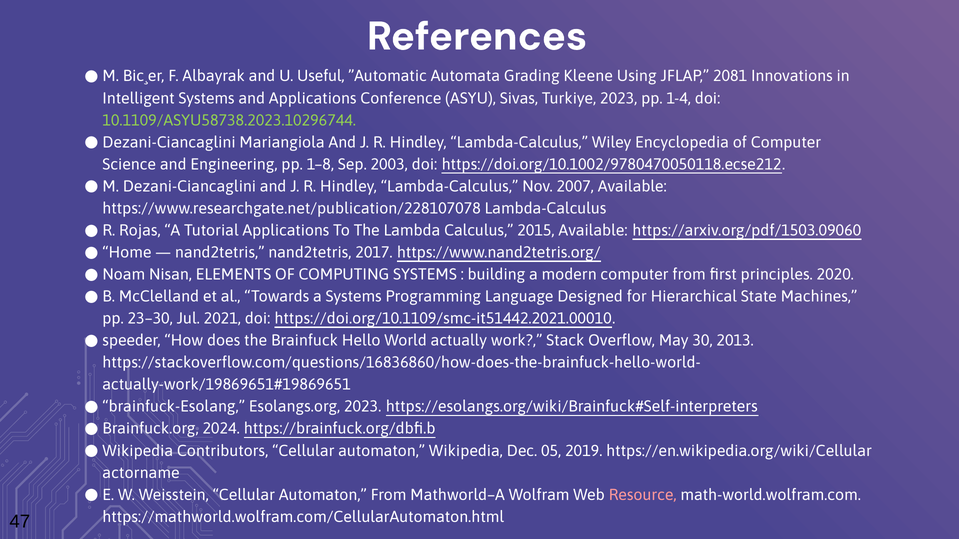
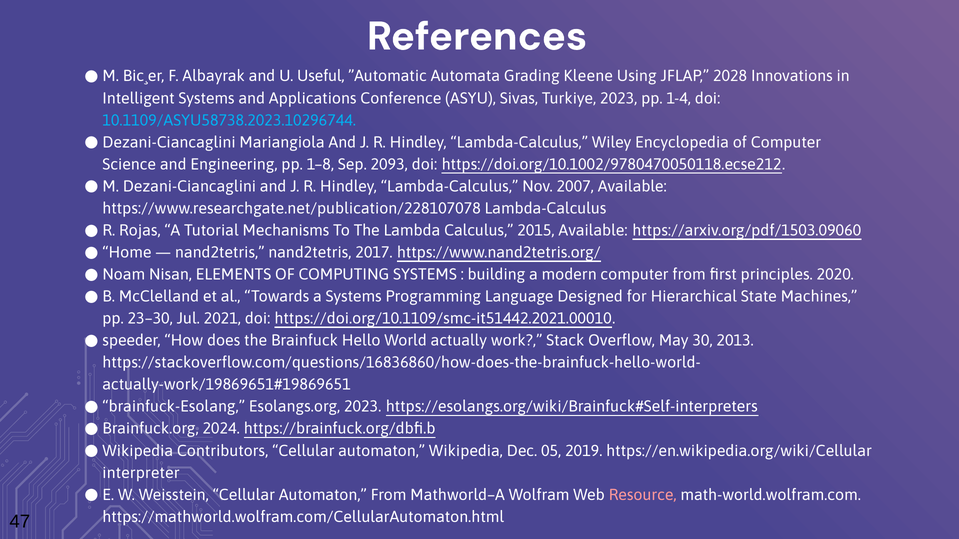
2081: 2081 -> 2028 (730, 76)
10.1109/ASYU58738.2023.10296744 colour: light green -> light blue (229, 120)
2003: 2003 -> 2093 (389, 164)
Tutorial Applications: Applications -> Mechanisms (286, 231)
actorname: actorname -> interpreter (141, 473)
